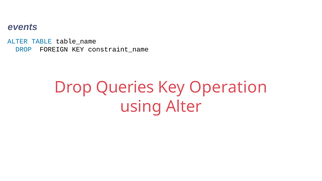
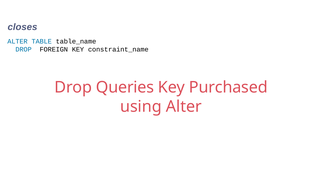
events: events -> closes (22, 27)
Operation: Operation -> Purchased (228, 87)
